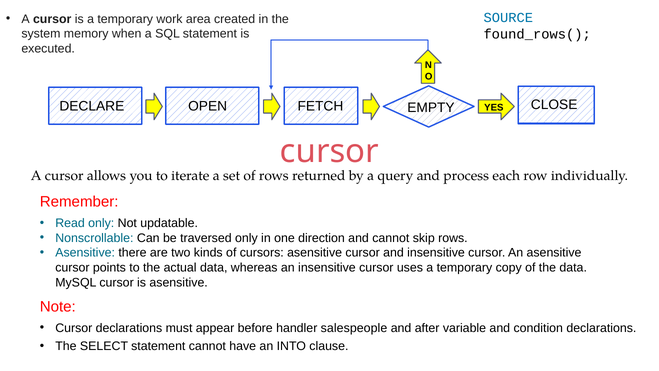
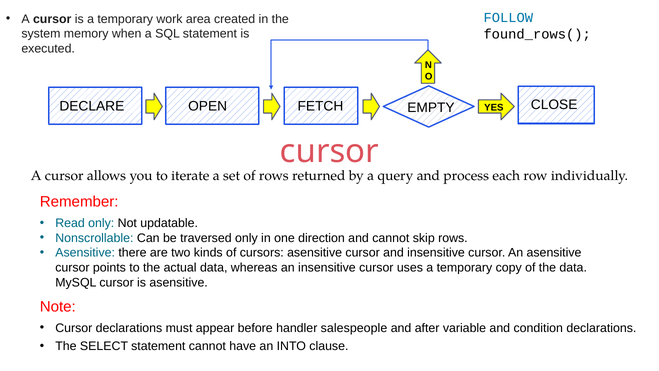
SOURCE: SOURCE -> FOLLOW (508, 18)
